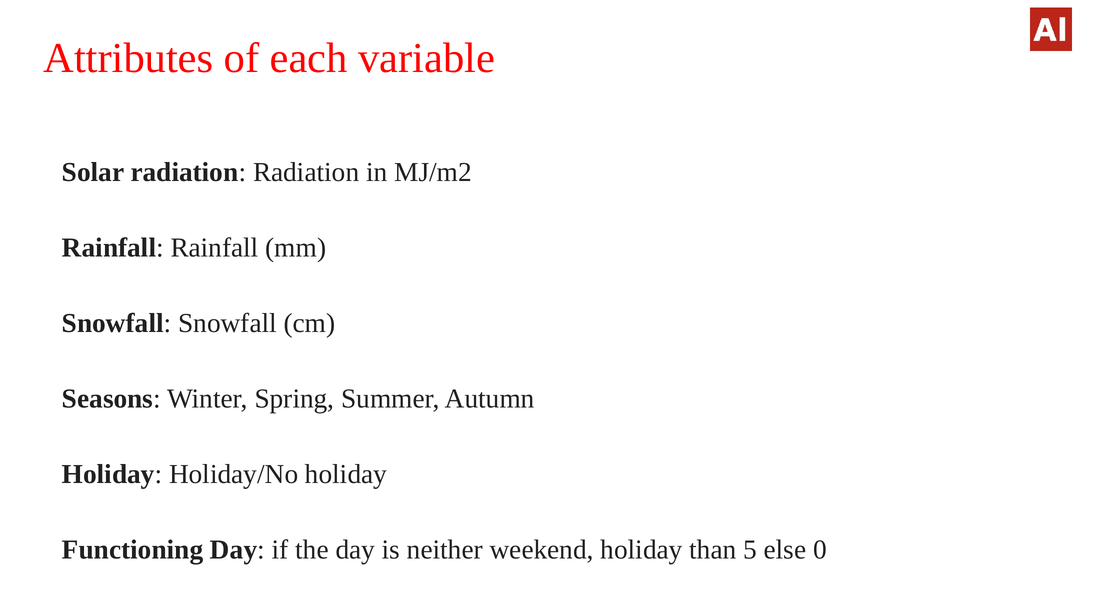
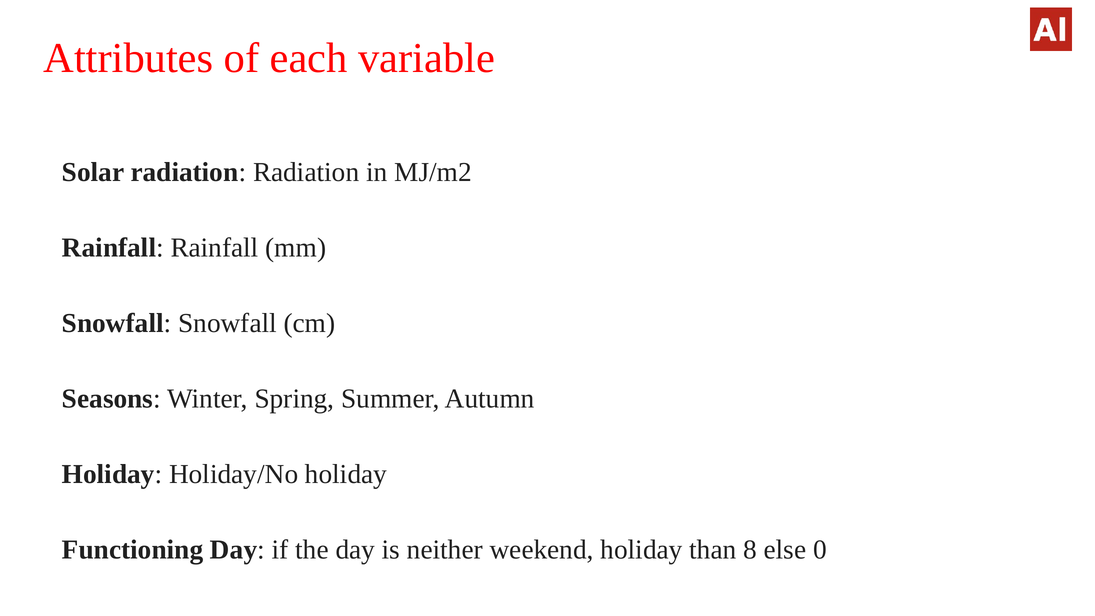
5: 5 -> 8 (750, 550)
